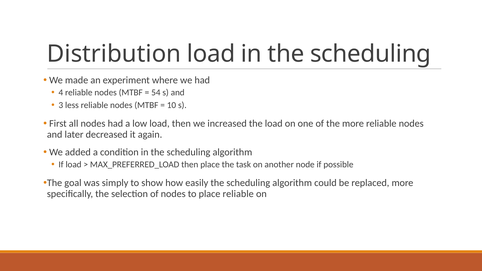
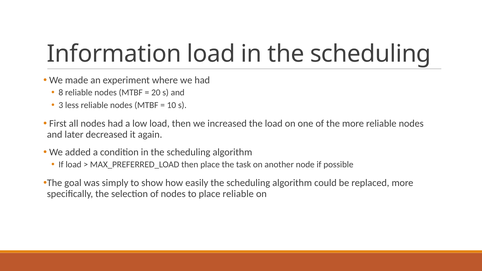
Distribution: Distribution -> Information (114, 54)
4: 4 -> 8 (61, 92)
54: 54 -> 20 (156, 92)
